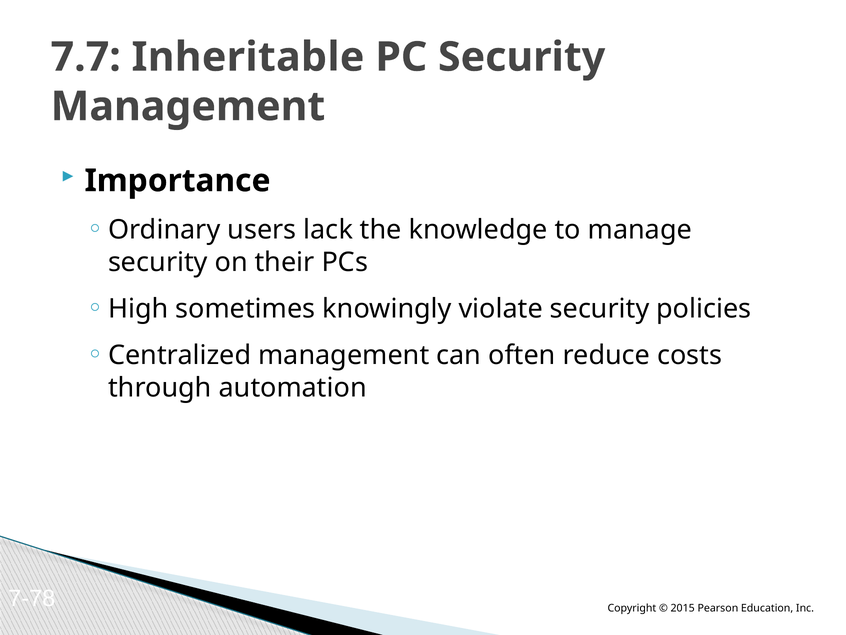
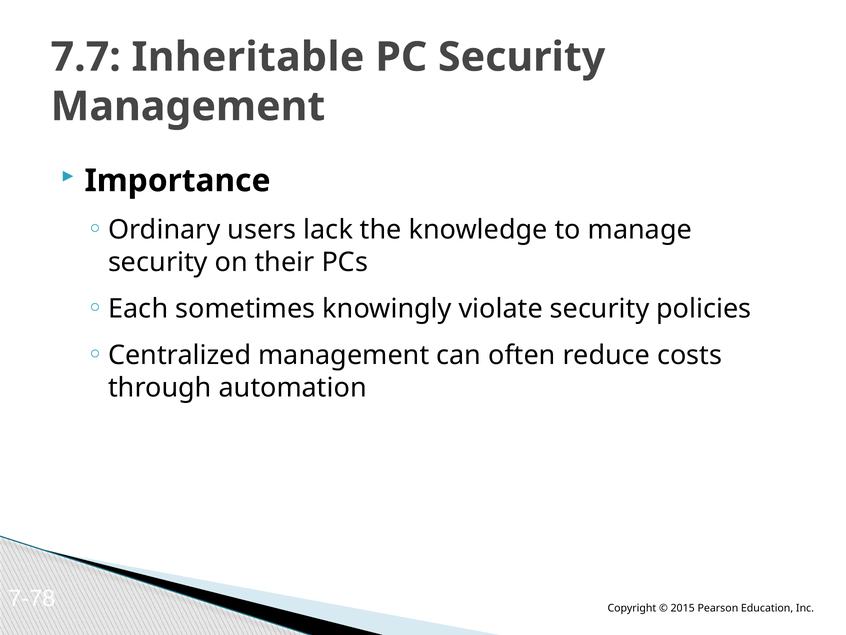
High: High -> Each (138, 309)
